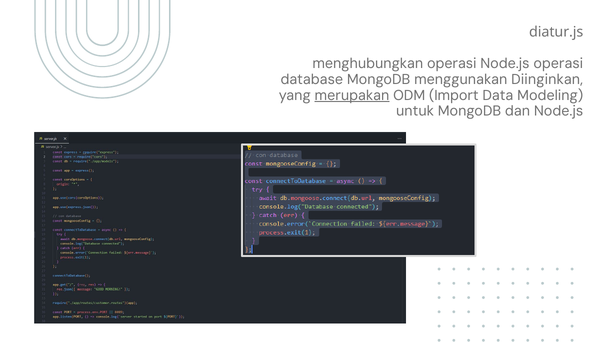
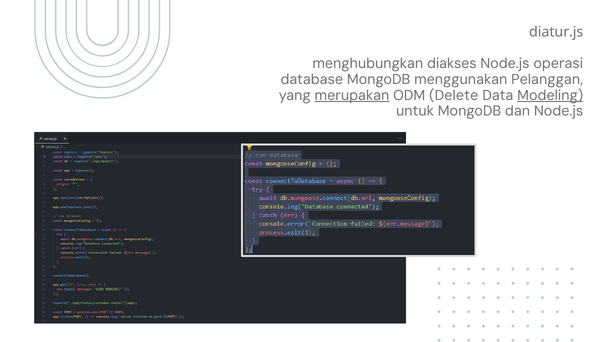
menghubungkan operasi: operasi -> diakses (452, 64)
Diinginkan: Diinginkan -> Pelanggan (547, 80)
Import: Import -> Delete (454, 95)
Modeling underline: none -> present (550, 95)
